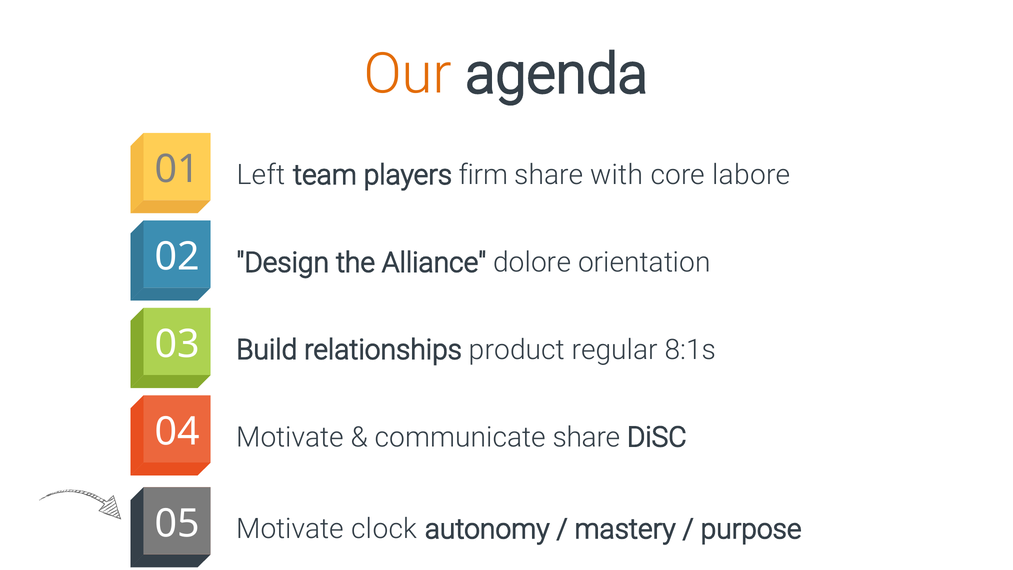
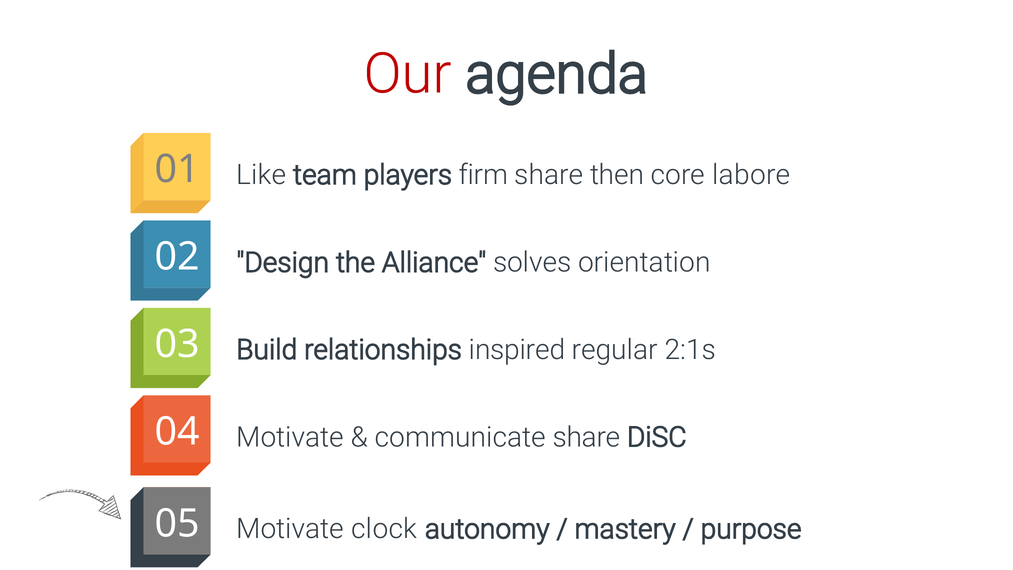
Our colour: orange -> red (408, 74)
Left: Left -> Like (261, 175)
with: with -> then (617, 175)
dolore: dolore -> solves (532, 263)
product: product -> inspired (517, 350)
8:1s: 8:1s -> 2:1s (690, 350)
